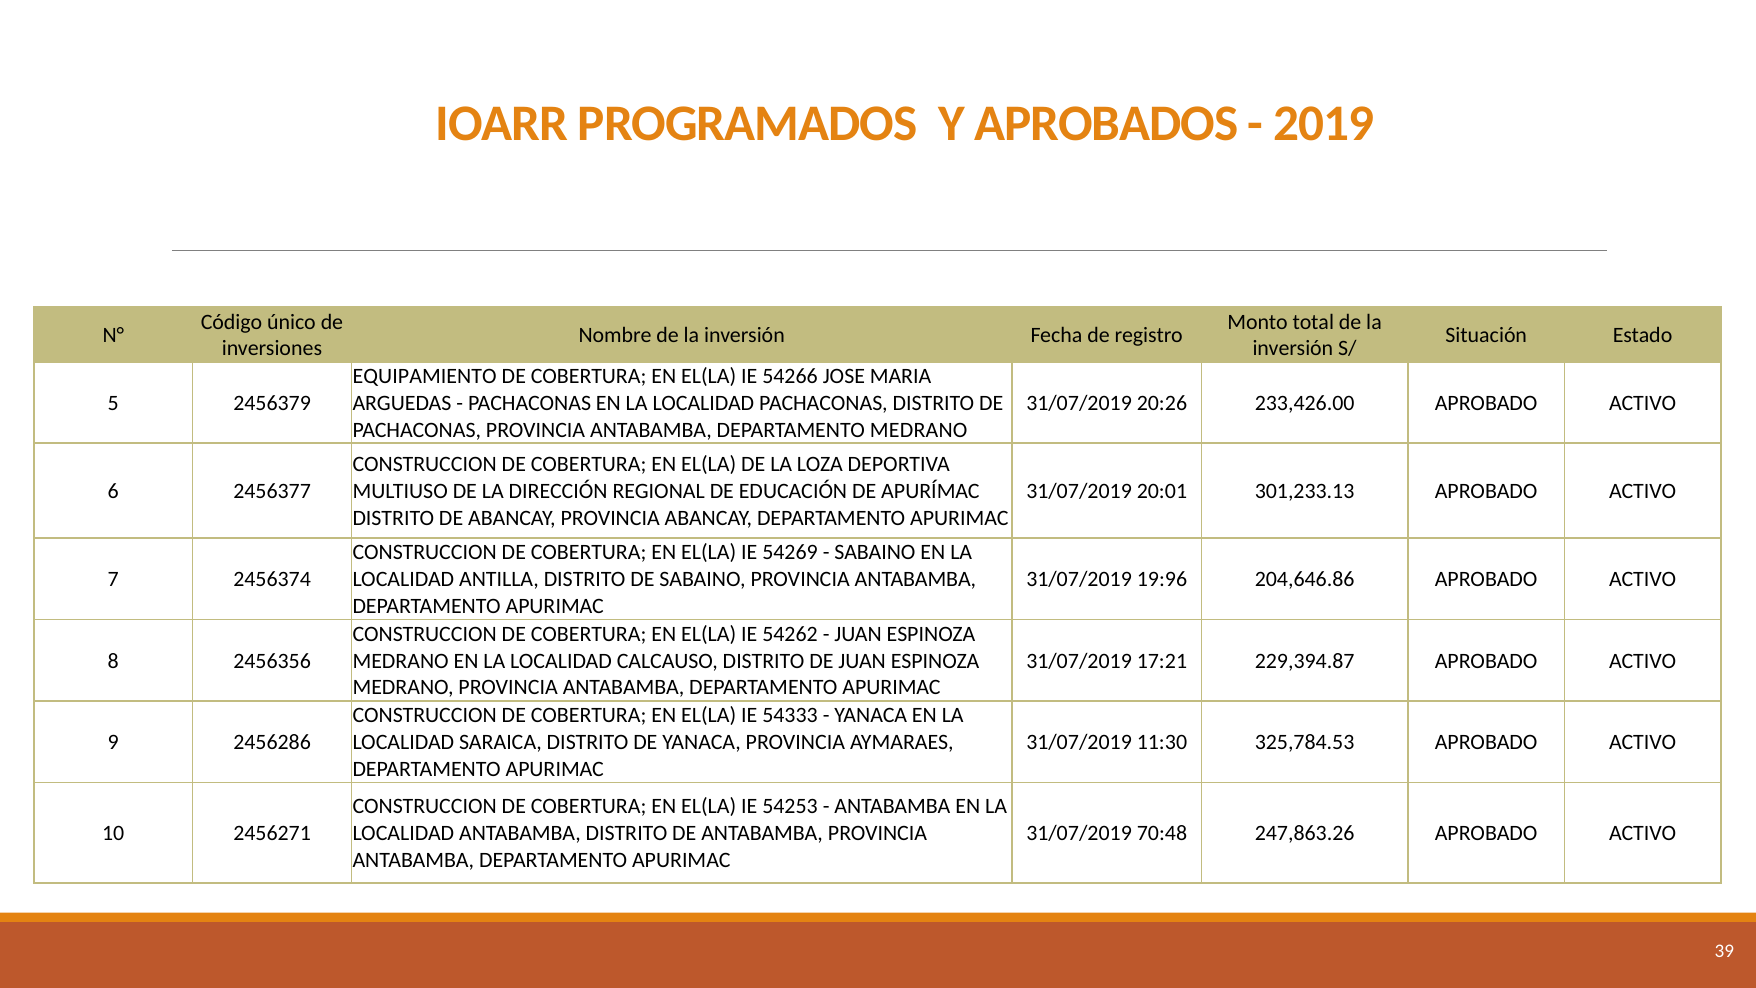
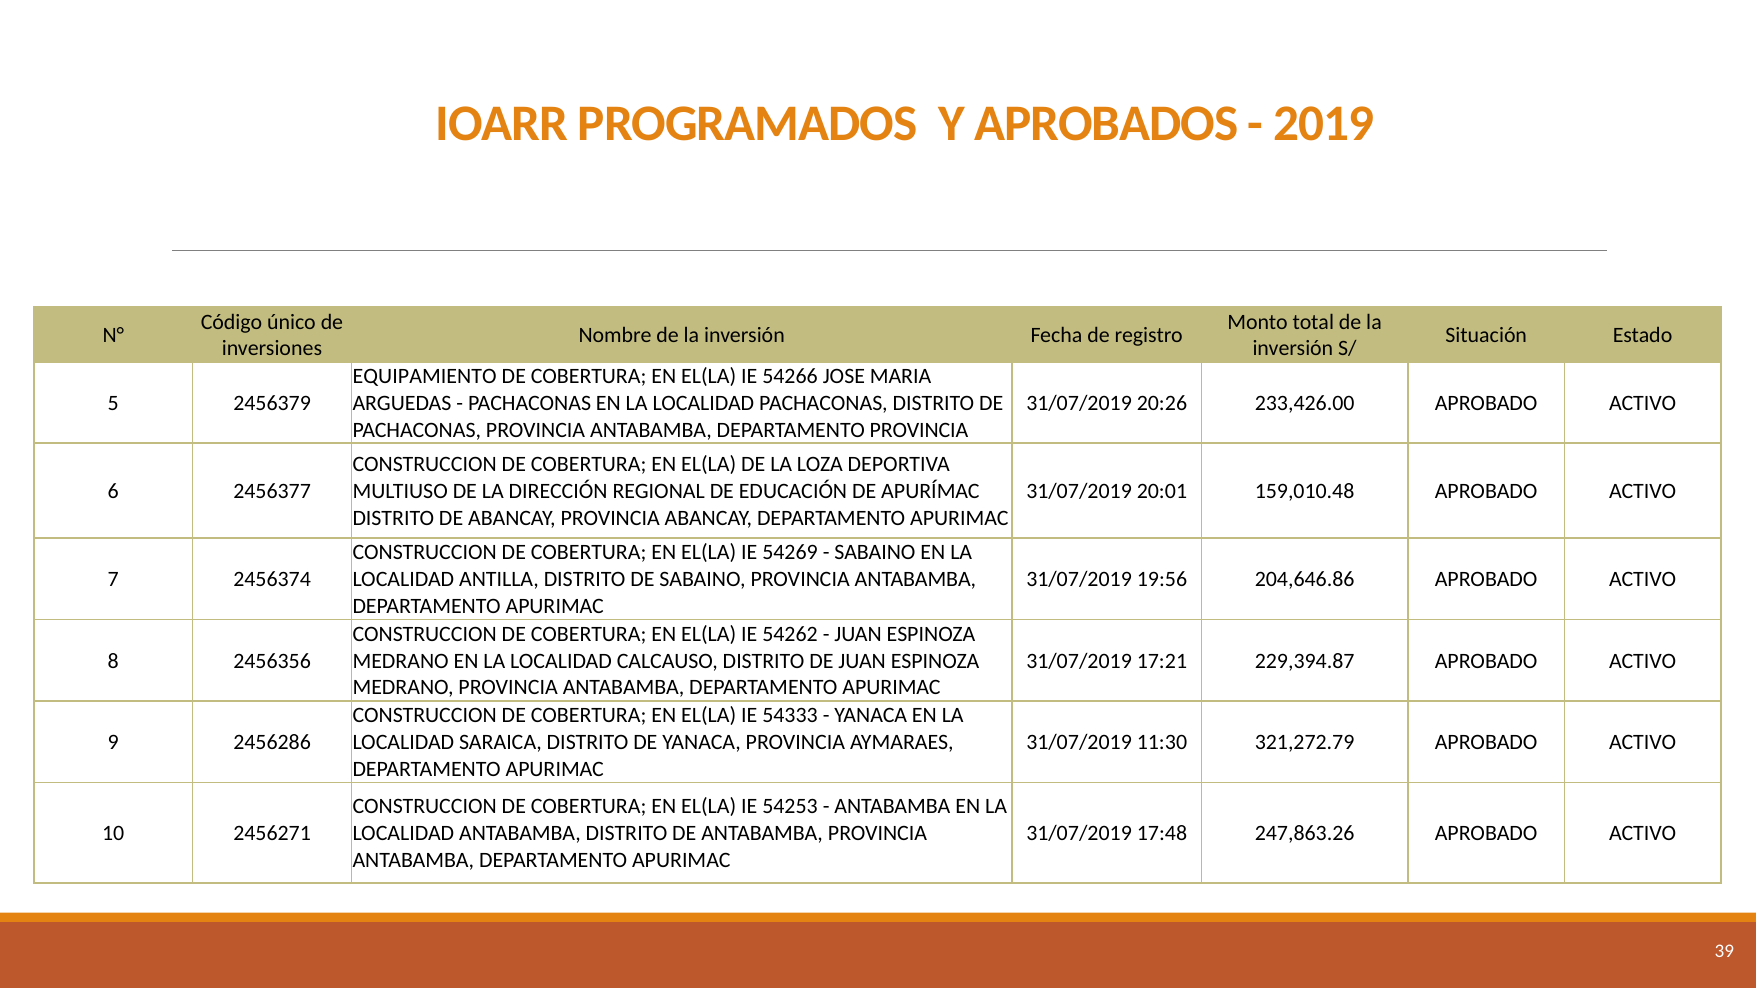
DEPARTAMENTO MEDRANO: MEDRANO -> PROVINCIA (919, 430)
301,233.13: 301,233.13 -> 159,010.48 (1305, 491)
19:96: 19:96 -> 19:56 (1162, 579)
325,784.53: 325,784.53 -> 321,272.79 (1305, 742)
70:48: 70:48 -> 17:48 (1162, 833)
